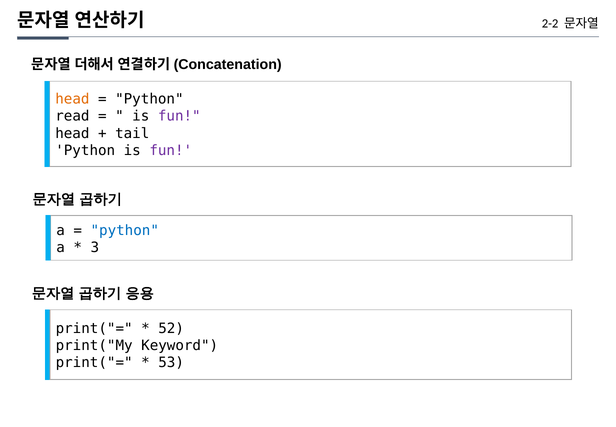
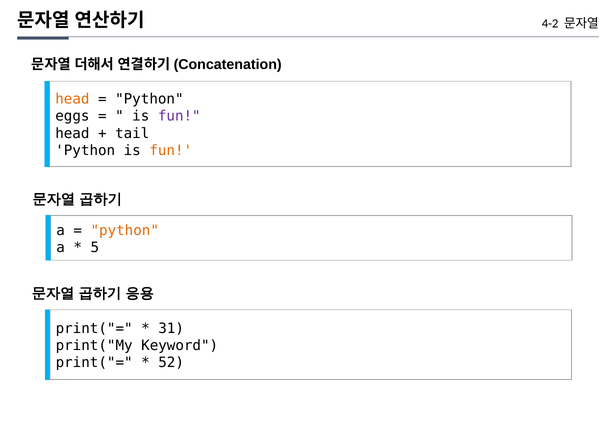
2-2: 2-2 -> 4-2 (550, 23)
read: read -> eggs (72, 116)
fun colour: purple -> orange (171, 150)
python colour: blue -> orange (125, 230)
3: 3 -> 5 (95, 247)
52: 52 -> 31 (171, 328)
53: 53 -> 52 (171, 362)
